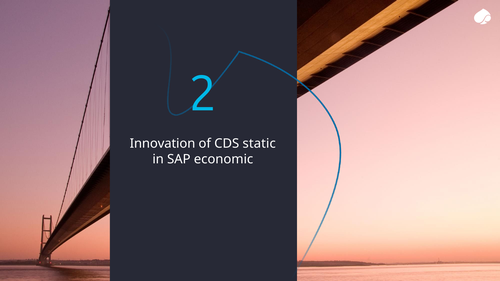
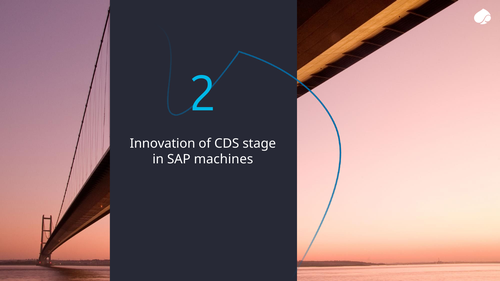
static: static -> stage (259, 144)
economic: economic -> machines (224, 159)
